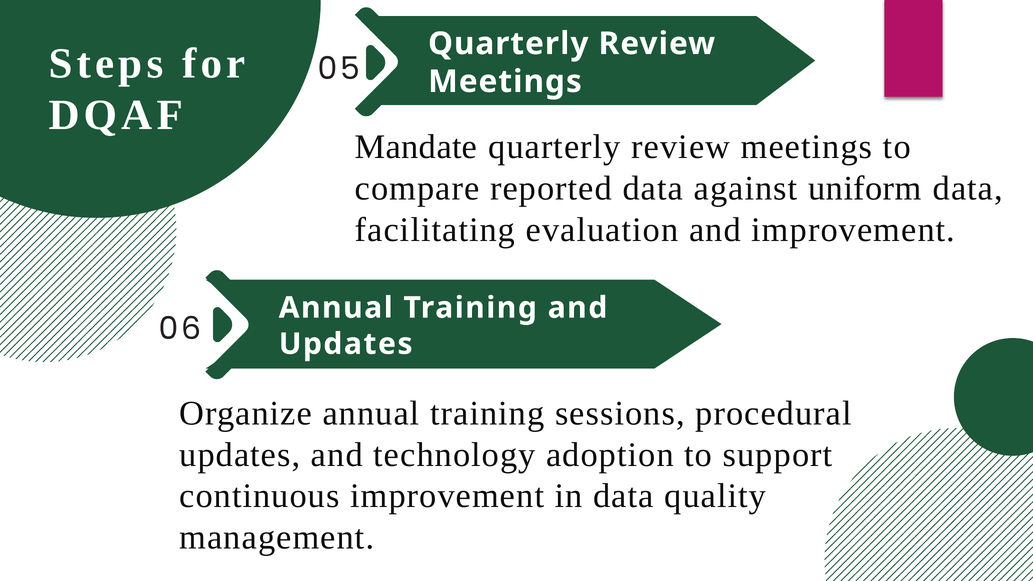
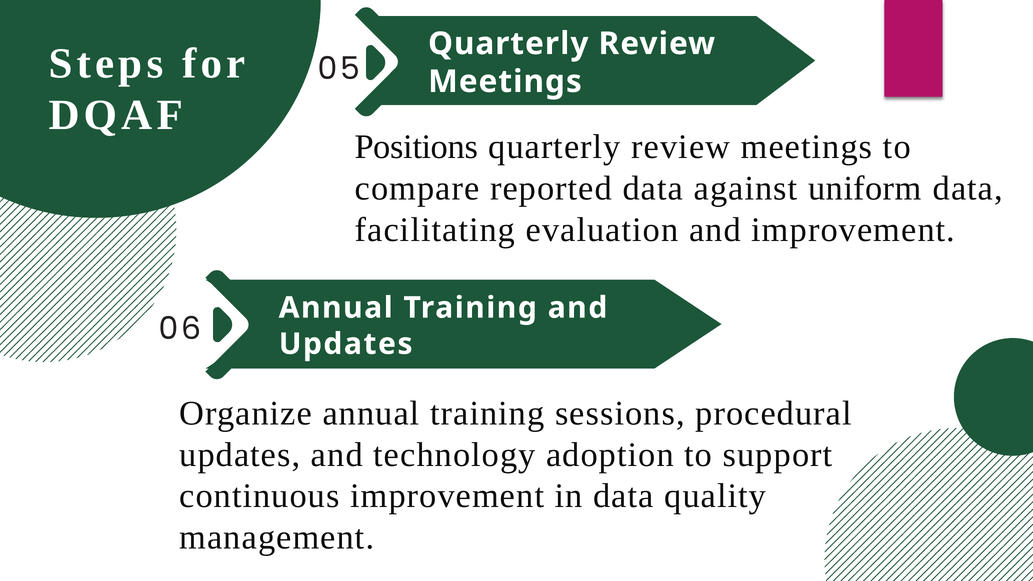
Mandate: Mandate -> Positions (416, 147)
